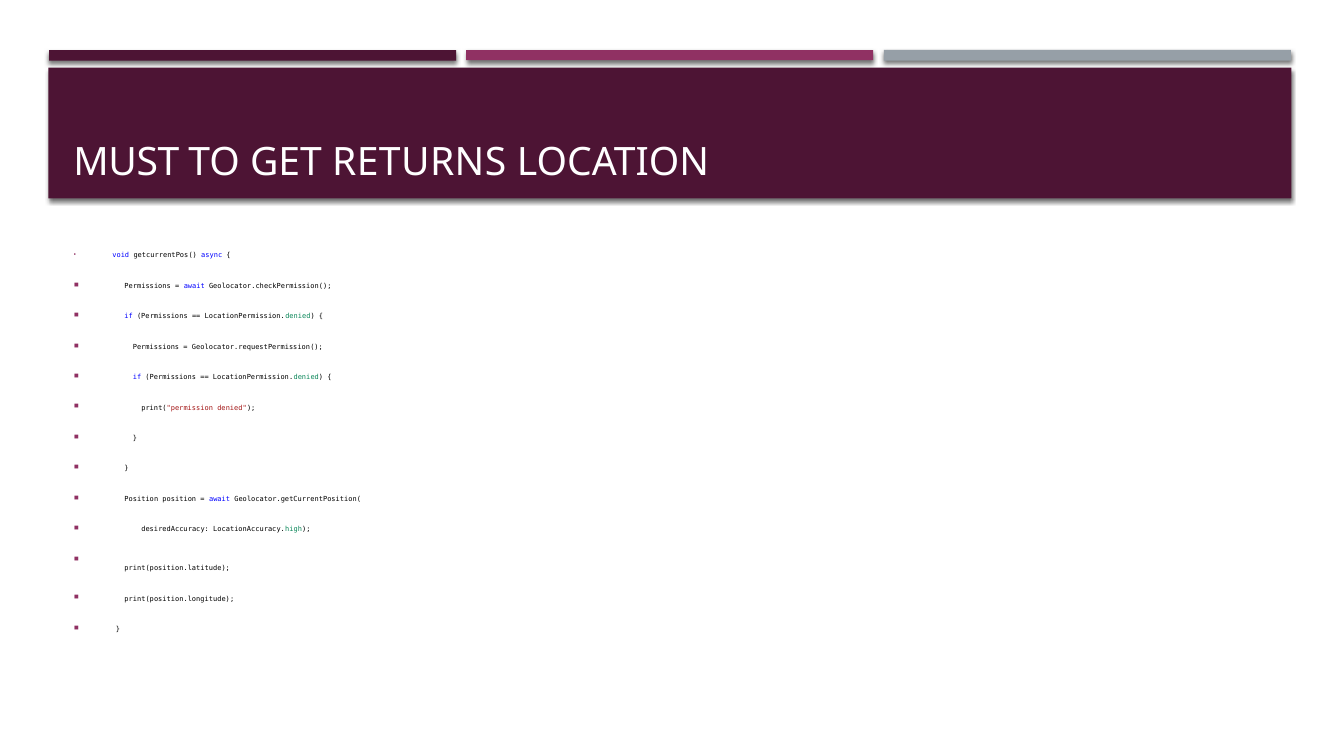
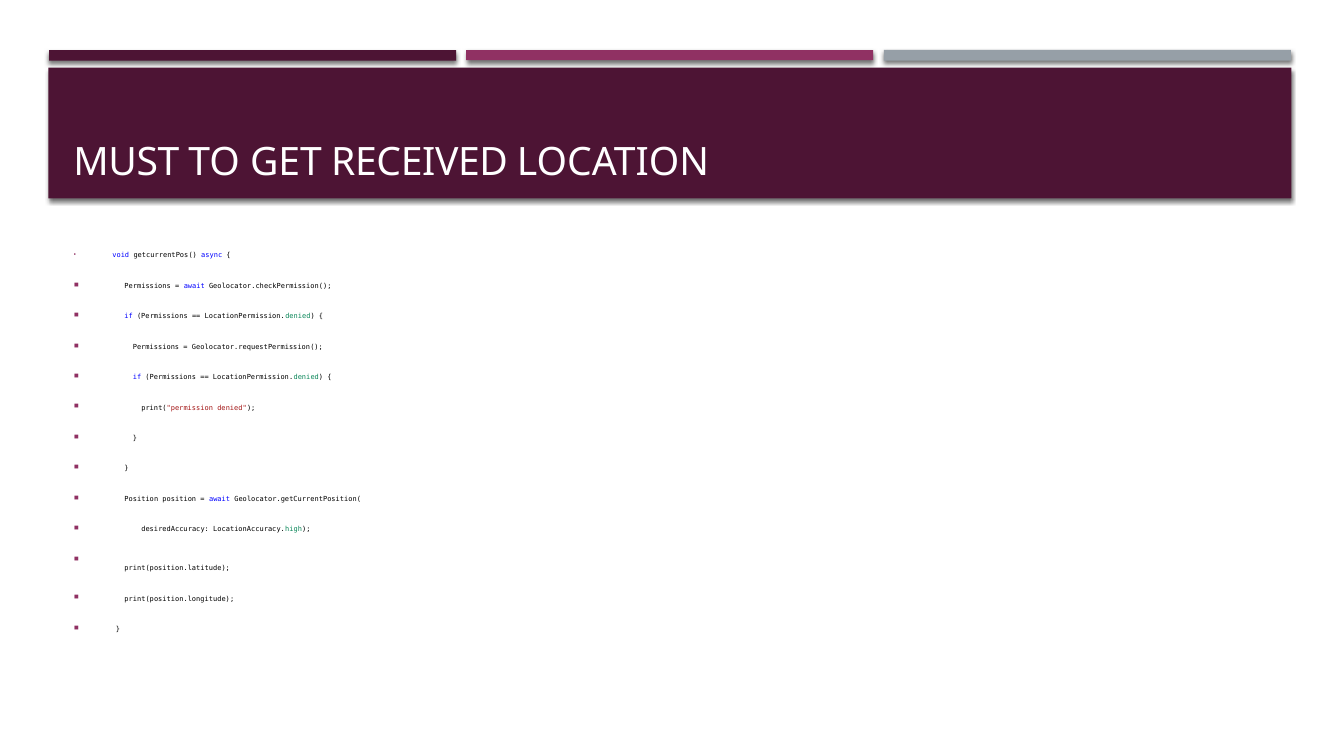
RETURNS: RETURNS -> RECEIVED (420, 163)
